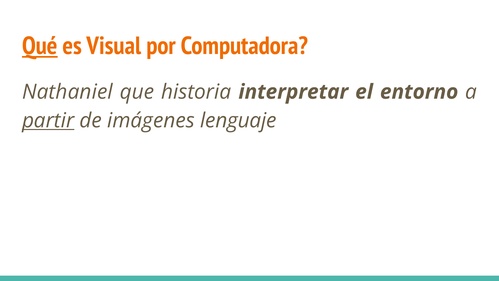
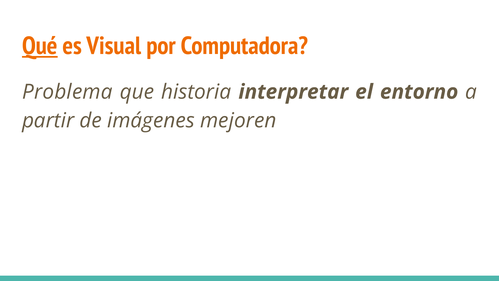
Nathaniel: Nathaniel -> Problema (67, 92)
partir underline: present -> none (48, 120)
lenguaje: lenguaje -> mejoren (238, 120)
